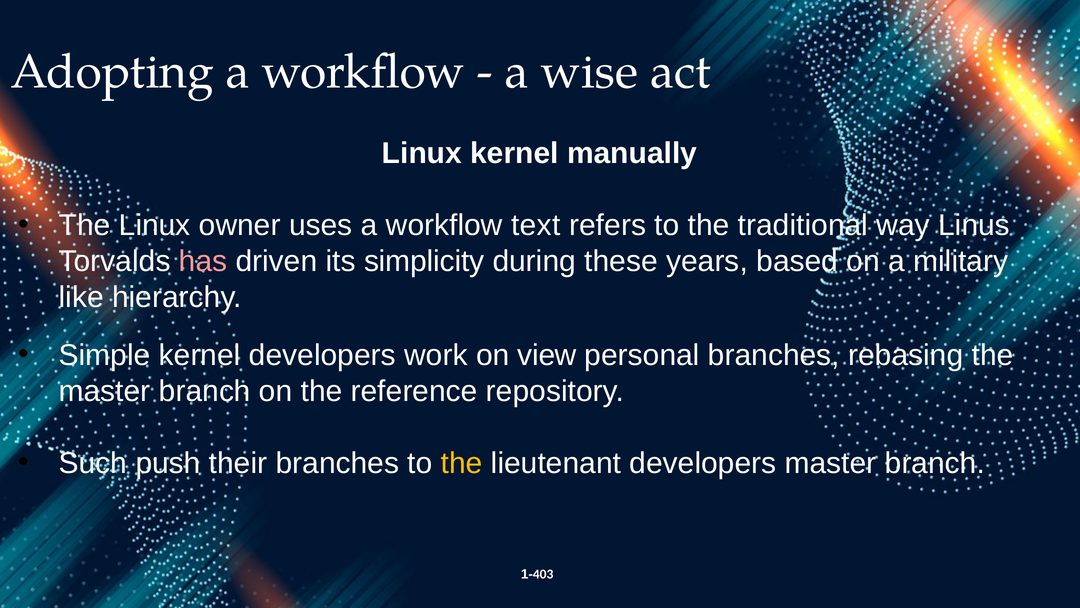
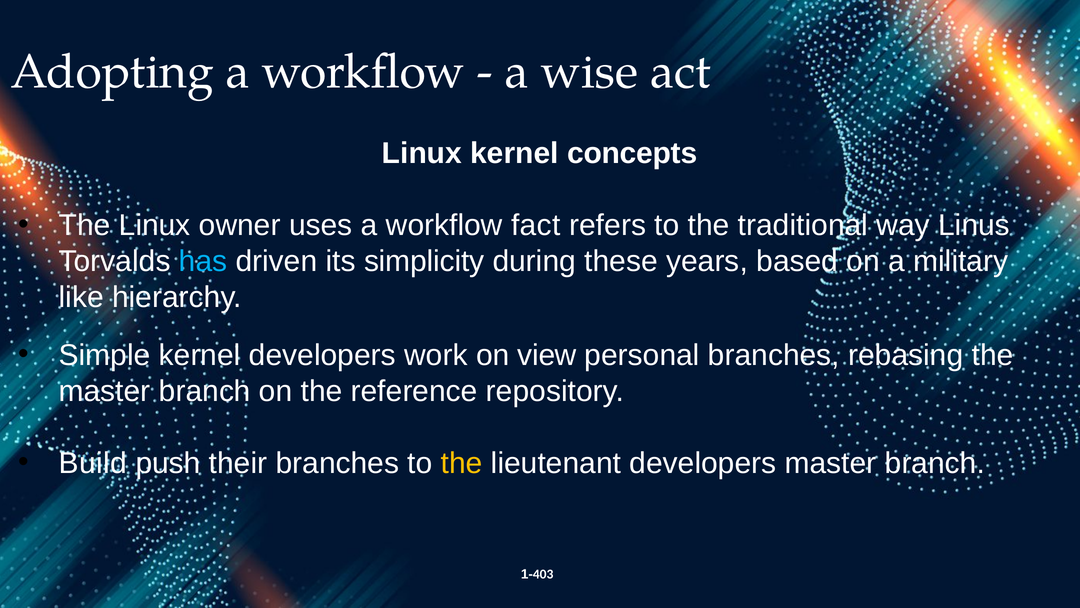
manually: manually -> concepts (632, 153)
text: text -> fact (536, 225)
has colour: pink -> light blue (203, 261)
Such: Such -> Build (93, 463)
